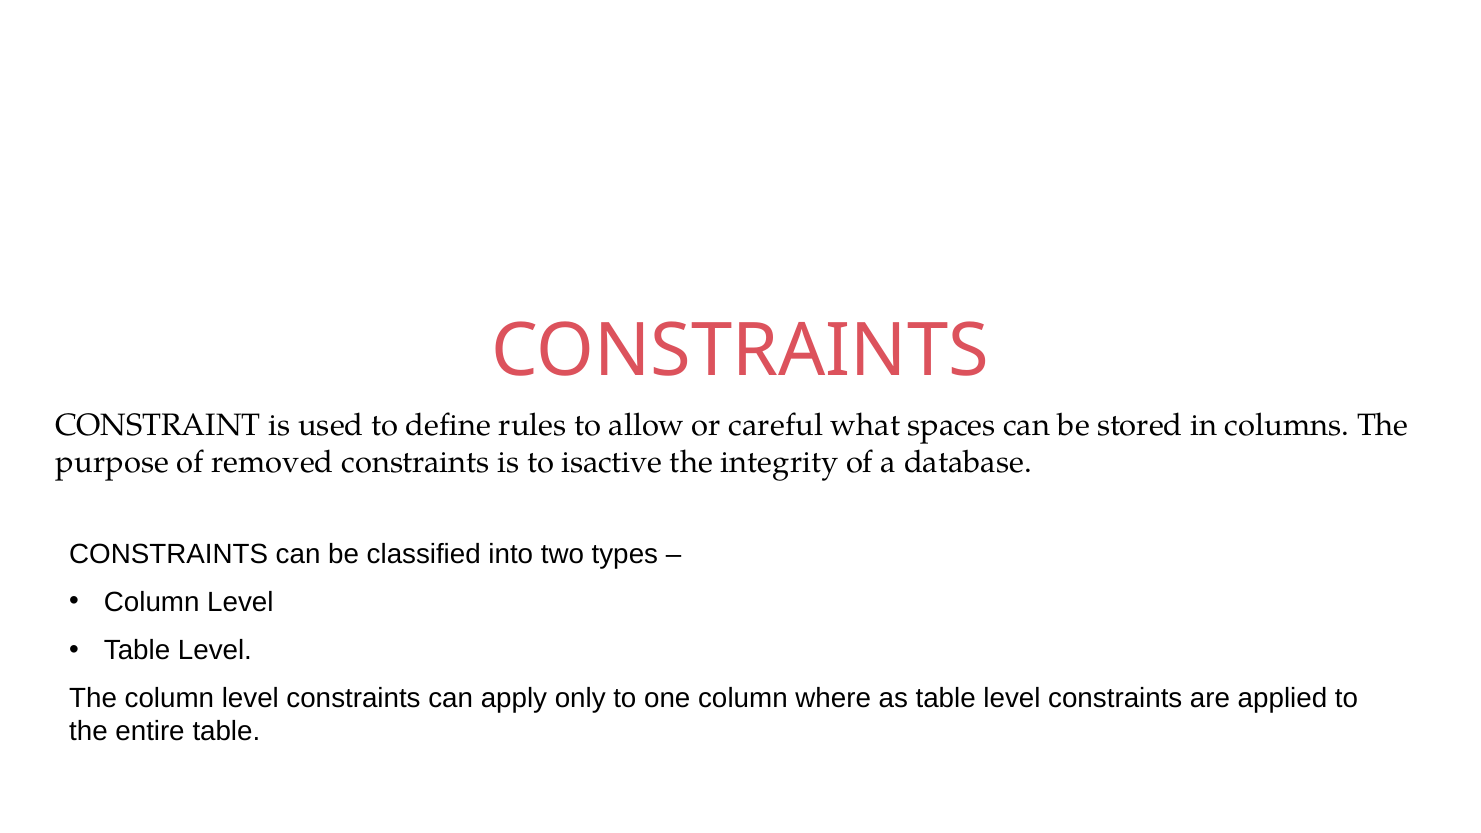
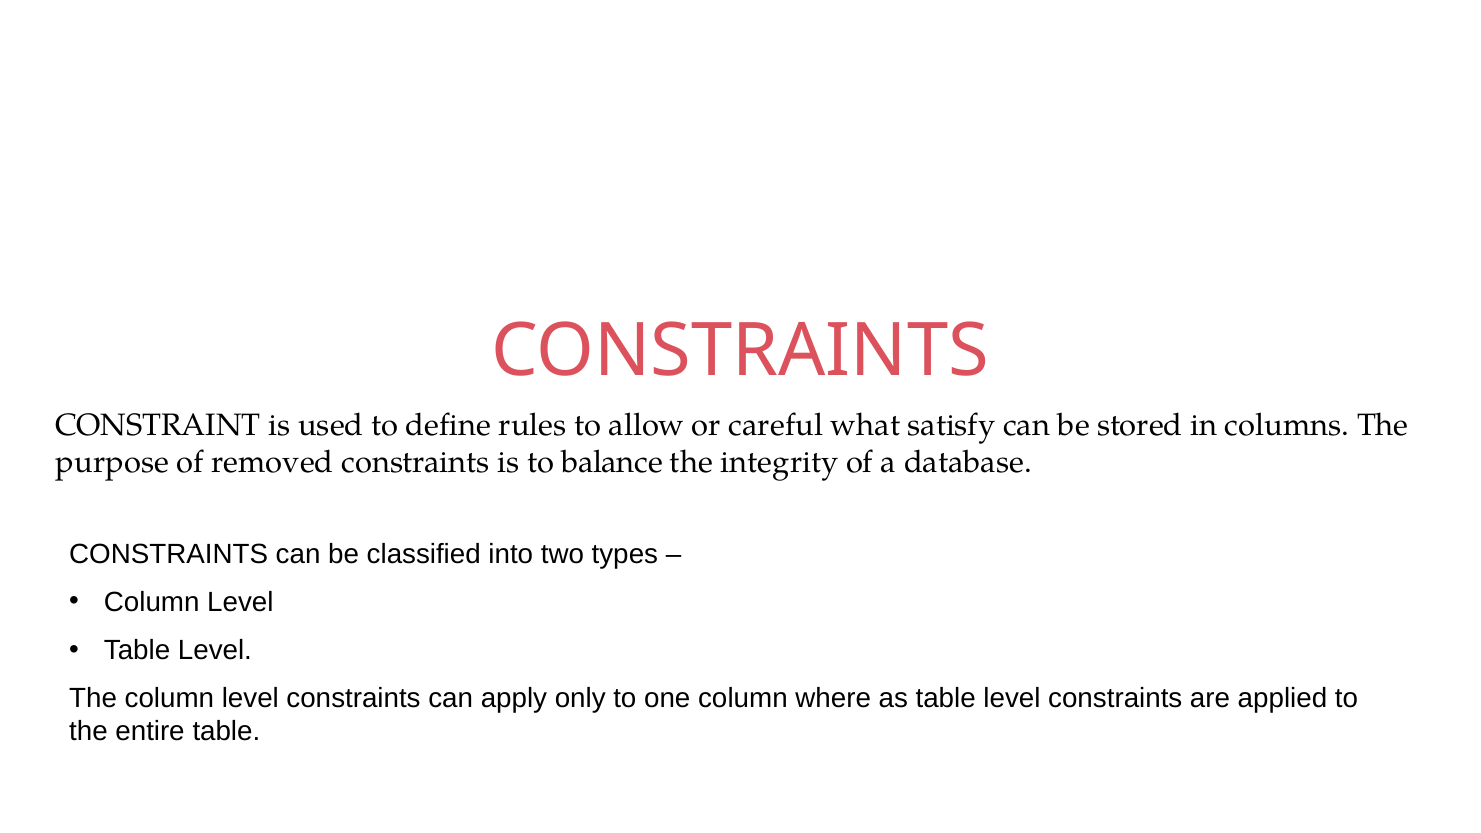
spaces: spaces -> satisfy (952, 425)
isactive: isactive -> balance (612, 462)
